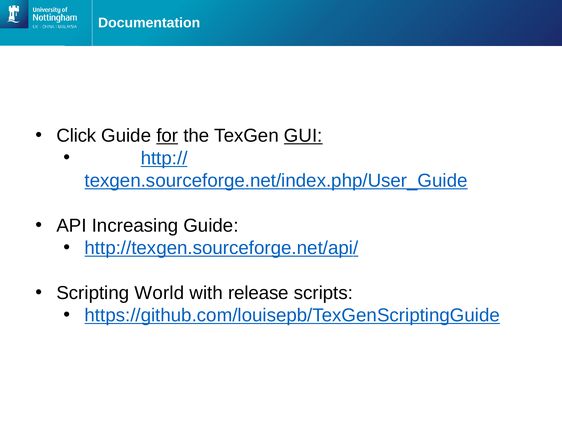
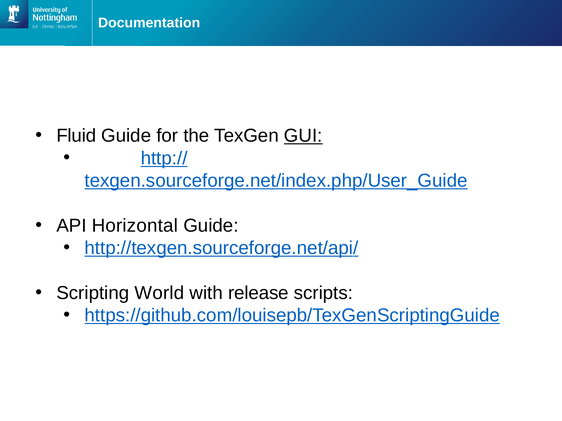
Click: Click -> Fluid (76, 136)
for underline: present -> none (167, 136)
Increasing: Increasing -> Horizontal (135, 226)
